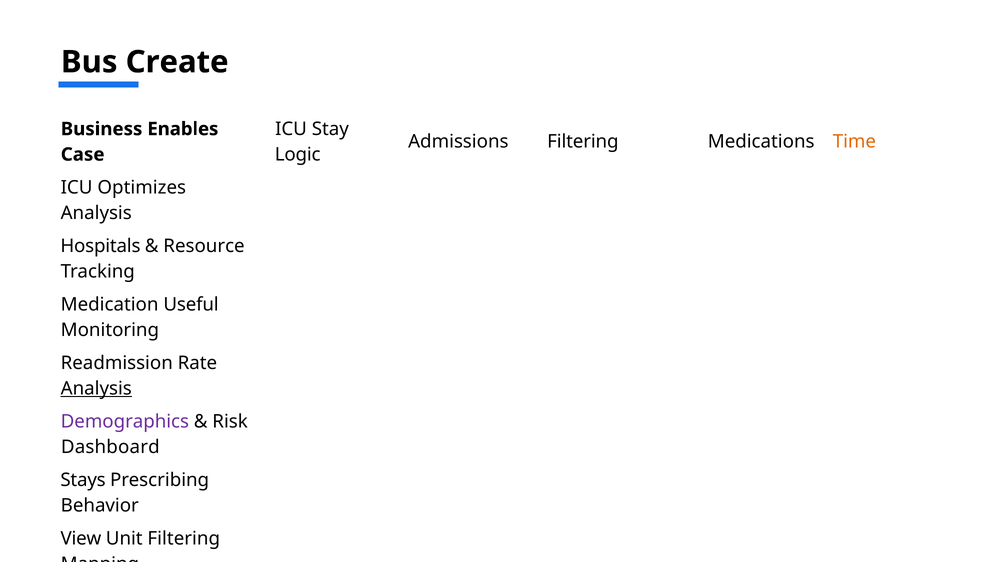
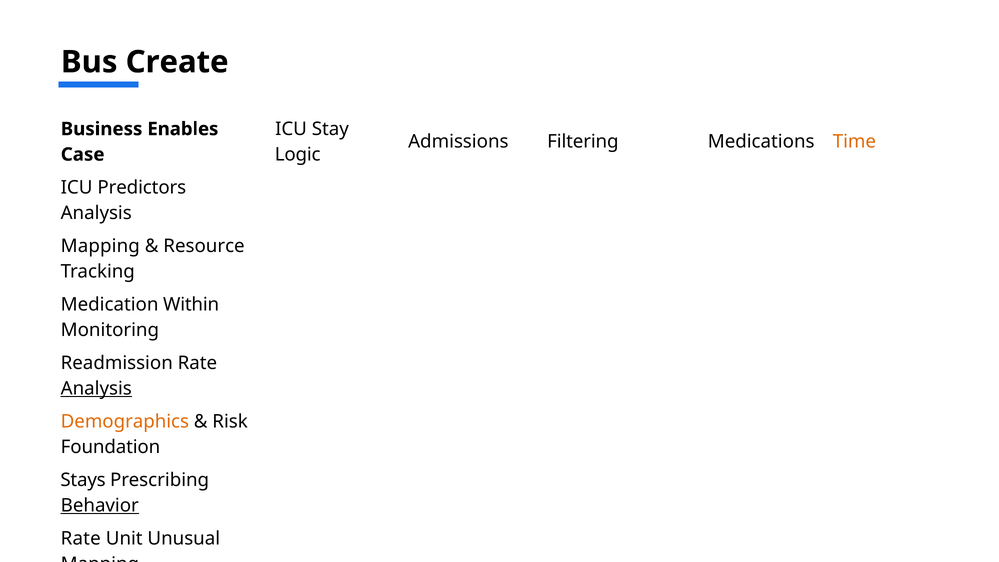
Optimizes: Optimizes -> Predictors (142, 188)
Hospitals: Hospitals -> Mapping (100, 246)
Useful: Useful -> Within (191, 304)
Demographics colour: purple -> orange (125, 421)
Dashboard: Dashboard -> Foundation (110, 447)
Behavior underline: none -> present (100, 505)
View: View -> Rate (81, 538)
Unit Filtering: Filtering -> Unusual (184, 538)
